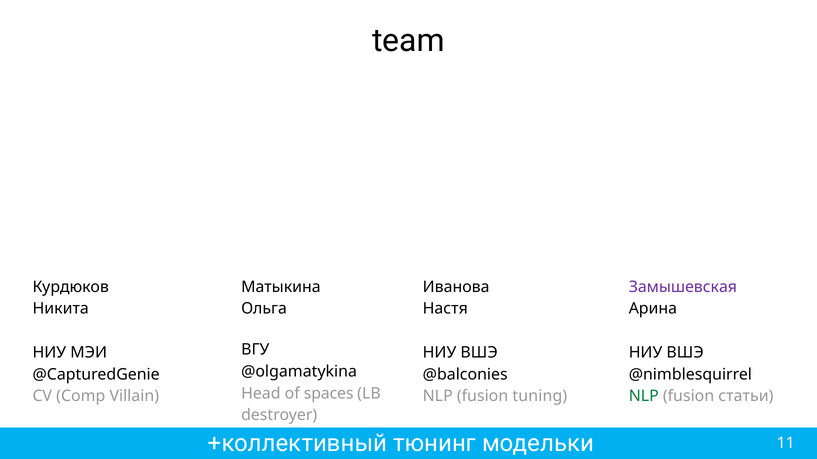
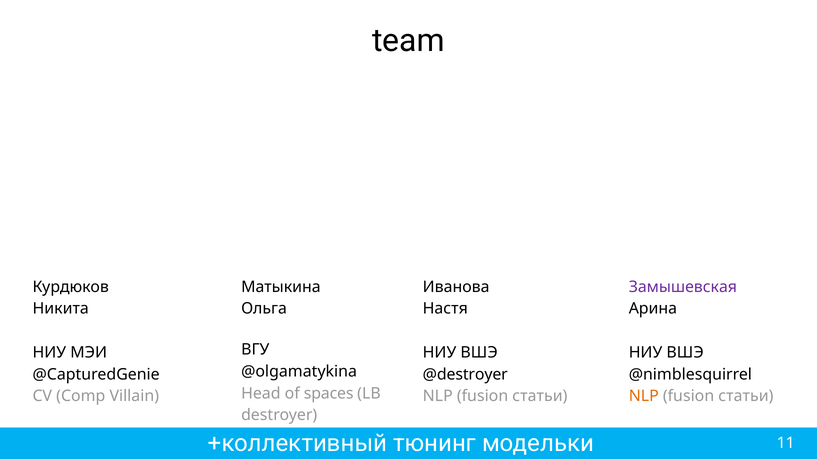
@balconies: @balconies -> @destroyer (465, 375)
tuning: tuning -> статьи (540, 397)
NLP colour: green -> orange (644, 397)
